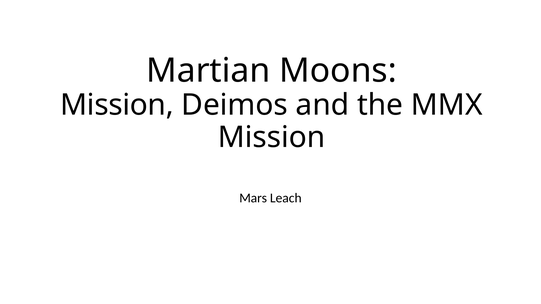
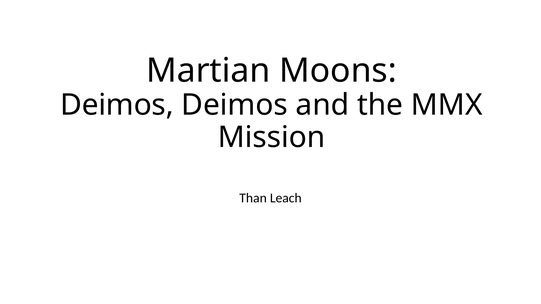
Mission: Mission -> Deimos (117, 105)
Mars: Mars -> Than (253, 198)
